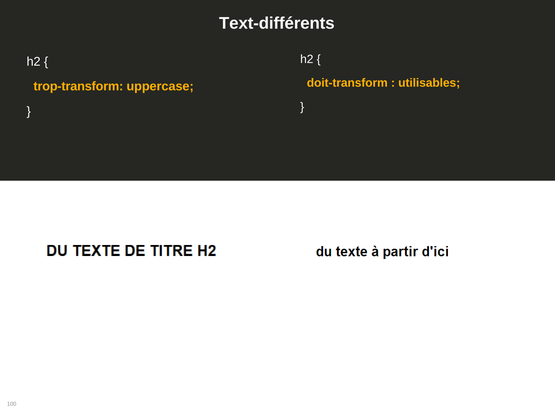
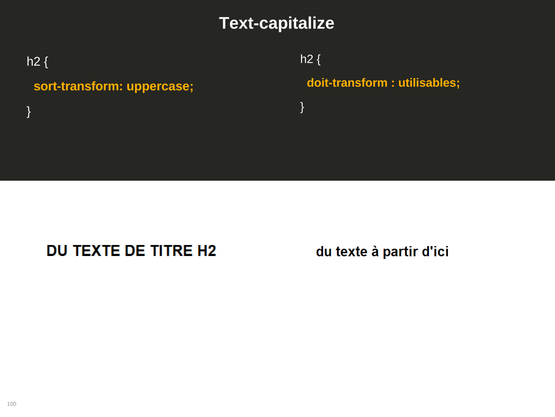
Text-différents: Text-différents -> Text-capitalize (277, 23)
trop-transform: trop-transform -> sort-transform (78, 86)
